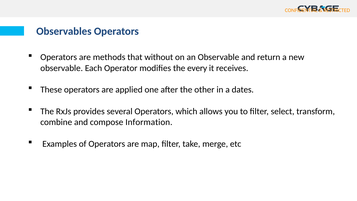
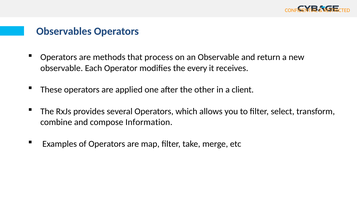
without: without -> process (159, 57)
dates: dates -> client (243, 90)
